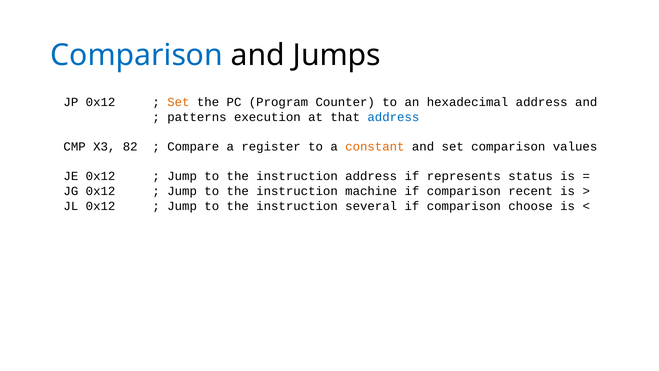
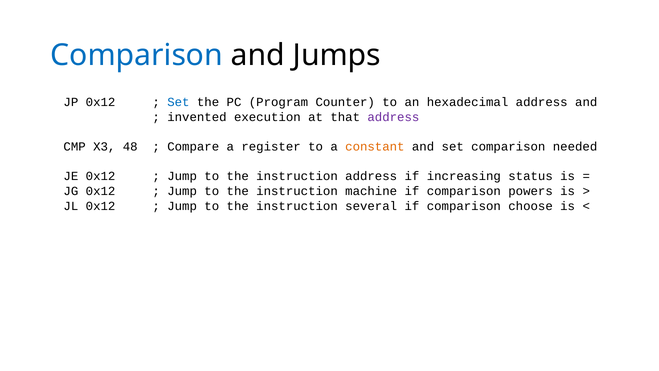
Set colour: orange -> blue (178, 102)
patterns: patterns -> invented (197, 117)
address colour: blue -> purple (393, 117)
82: 82 -> 48 (130, 147)
values: values -> needed (575, 147)
represents: represents -> increasing (464, 176)
recent: recent -> powers (531, 191)
